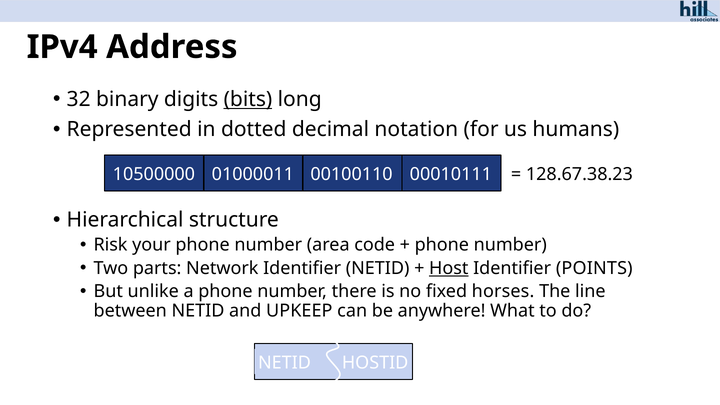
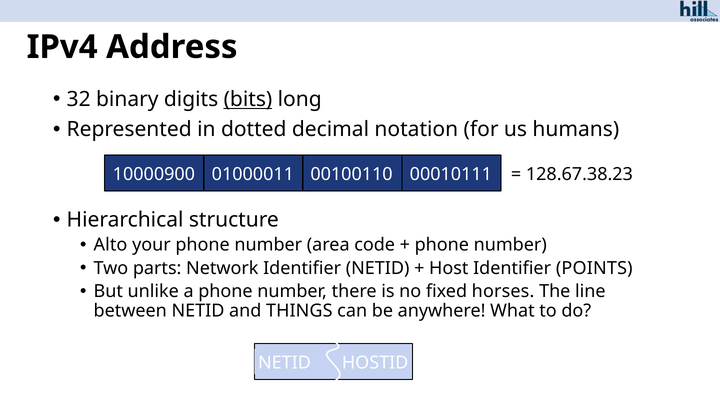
10500000: 10500000 -> 10000900 (154, 174)
Risk: Risk -> Alto (110, 245)
Host underline: present -> none (449, 268)
UPKEEP: UPKEEP -> THINGS (299, 311)
